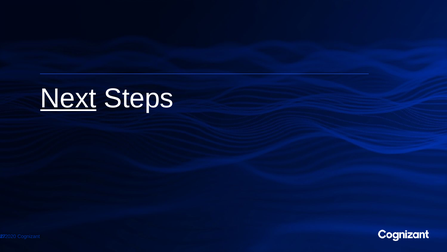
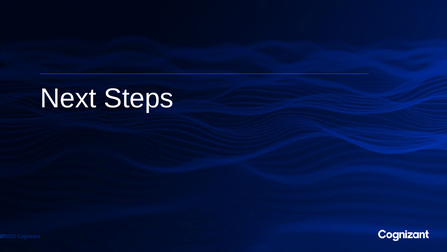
Next underline: present -> none (68, 98)
